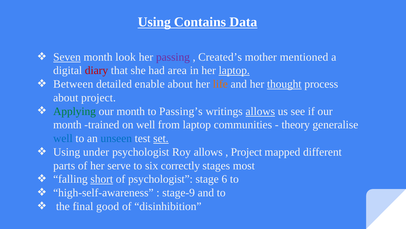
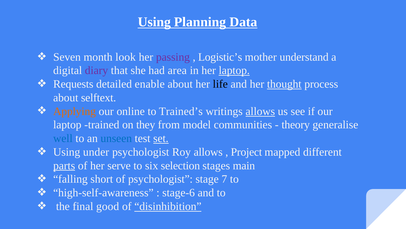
Contains: Contains -> Planning (200, 22)
Seven underline: present -> none (67, 57)
Created’s: Created’s -> Logistic’s (220, 57)
mentioned: mentioned -> understand (304, 57)
diary colour: red -> purple (96, 70)
Between: Between -> Requests (73, 84)
life colour: orange -> black (220, 84)
about project: project -> selftext (99, 97)
Applying colour: green -> orange (75, 111)
month: month -> online (131, 111)
Passing’s: Passing’s -> Trained’s (181, 111)
month: month -> laptop (67, 125)
on well: well -> they (146, 125)
from laptop: laptop -> model (197, 125)
parts underline: none -> present (64, 165)
correctly: correctly -> selection (180, 165)
most: most -> main (244, 165)
short underline: present -> none (102, 179)
6: 6 -> 7 (224, 179)
stage-9: stage-9 -> stage-6 (179, 192)
disinhibition underline: none -> present (168, 206)
